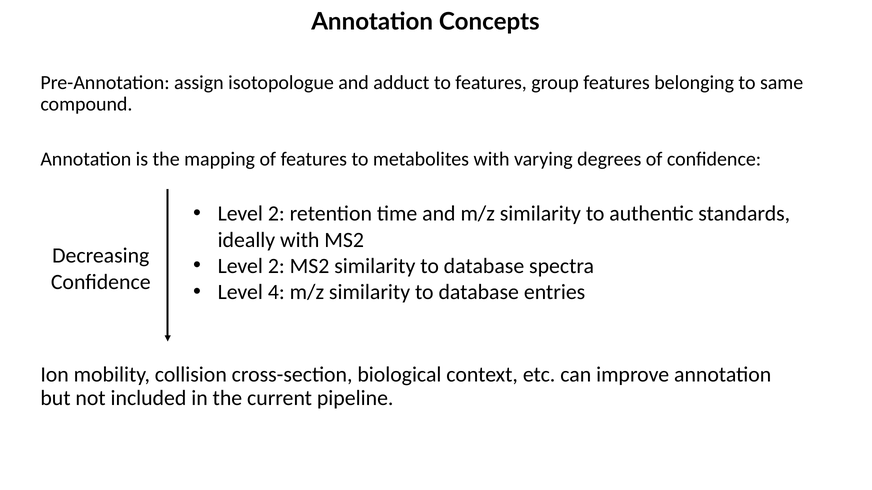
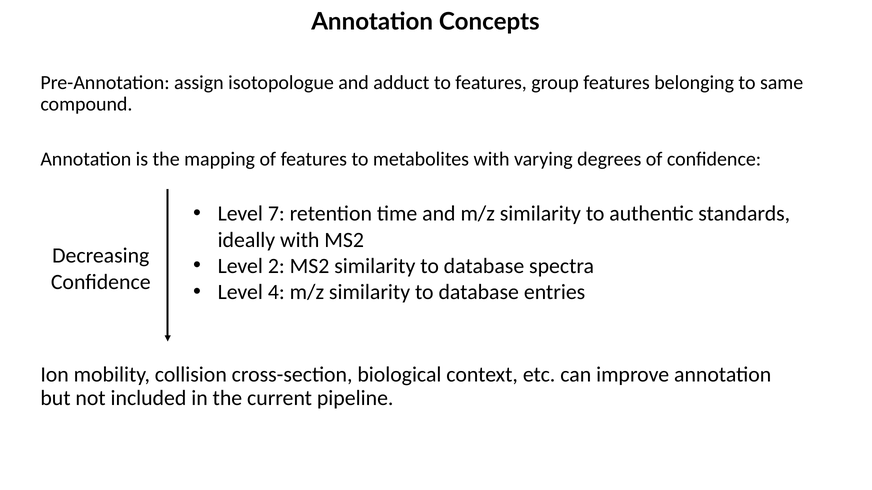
2: 2 -> 7 (276, 214)
